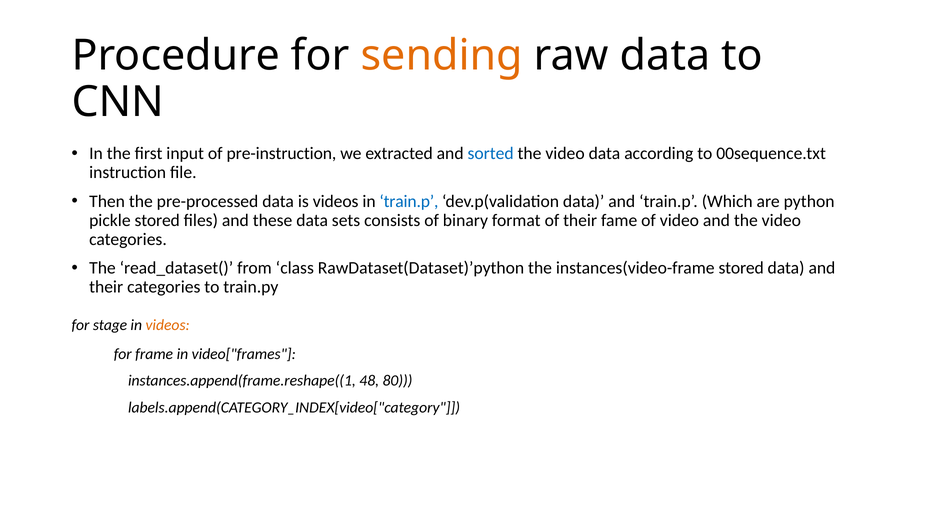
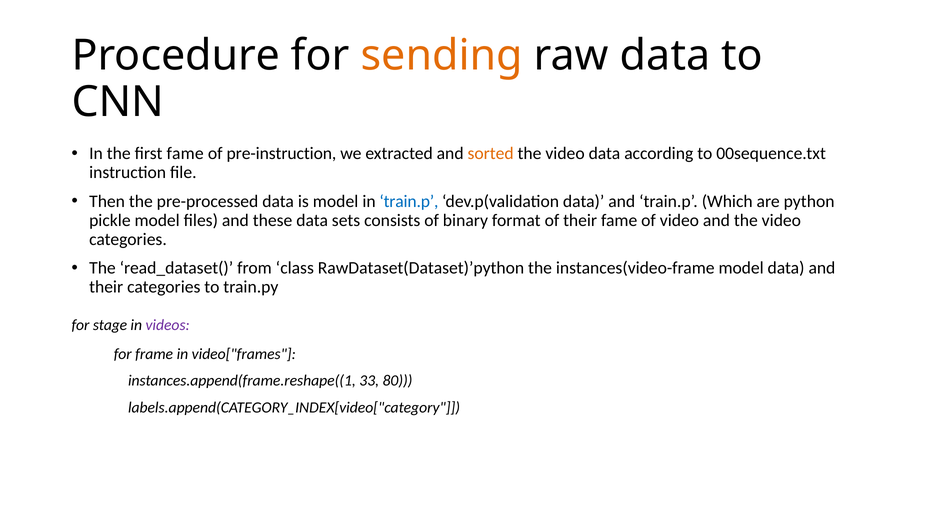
first input: input -> fame (185, 154)
sorted colour: blue -> orange (491, 154)
is videos: videos -> model (336, 201)
pickle stored: stored -> model (157, 220)
instances(video-frame stored: stored -> model (741, 268)
videos colour: orange -> purple (168, 325)
48: 48 -> 33 (369, 381)
